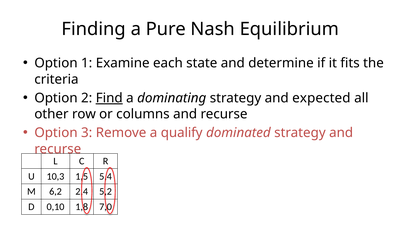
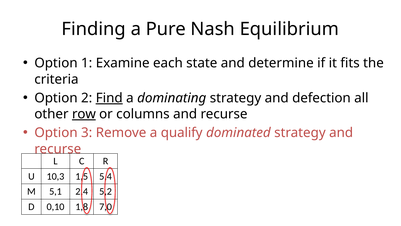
expected: expected -> defection (321, 98)
row underline: none -> present (84, 114)
6,2: 6,2 -> 5,1 (55, 191)
